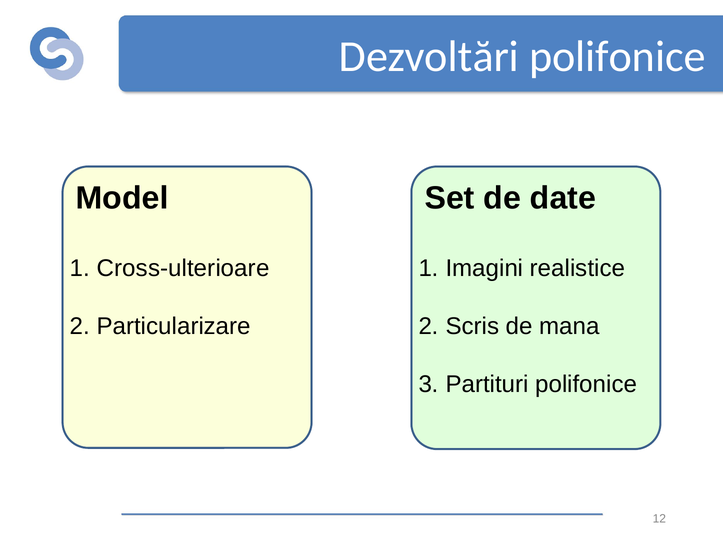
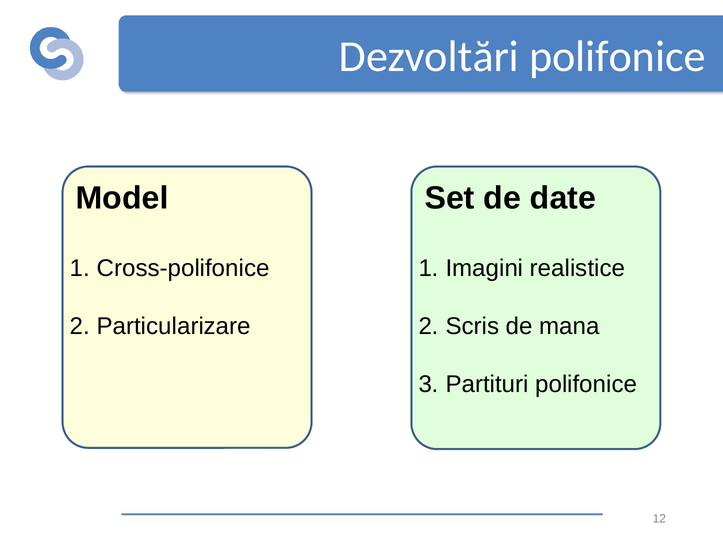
Cross-ulterioare: Cross-ulterioare -> Cross-polifonice (183, 268)
